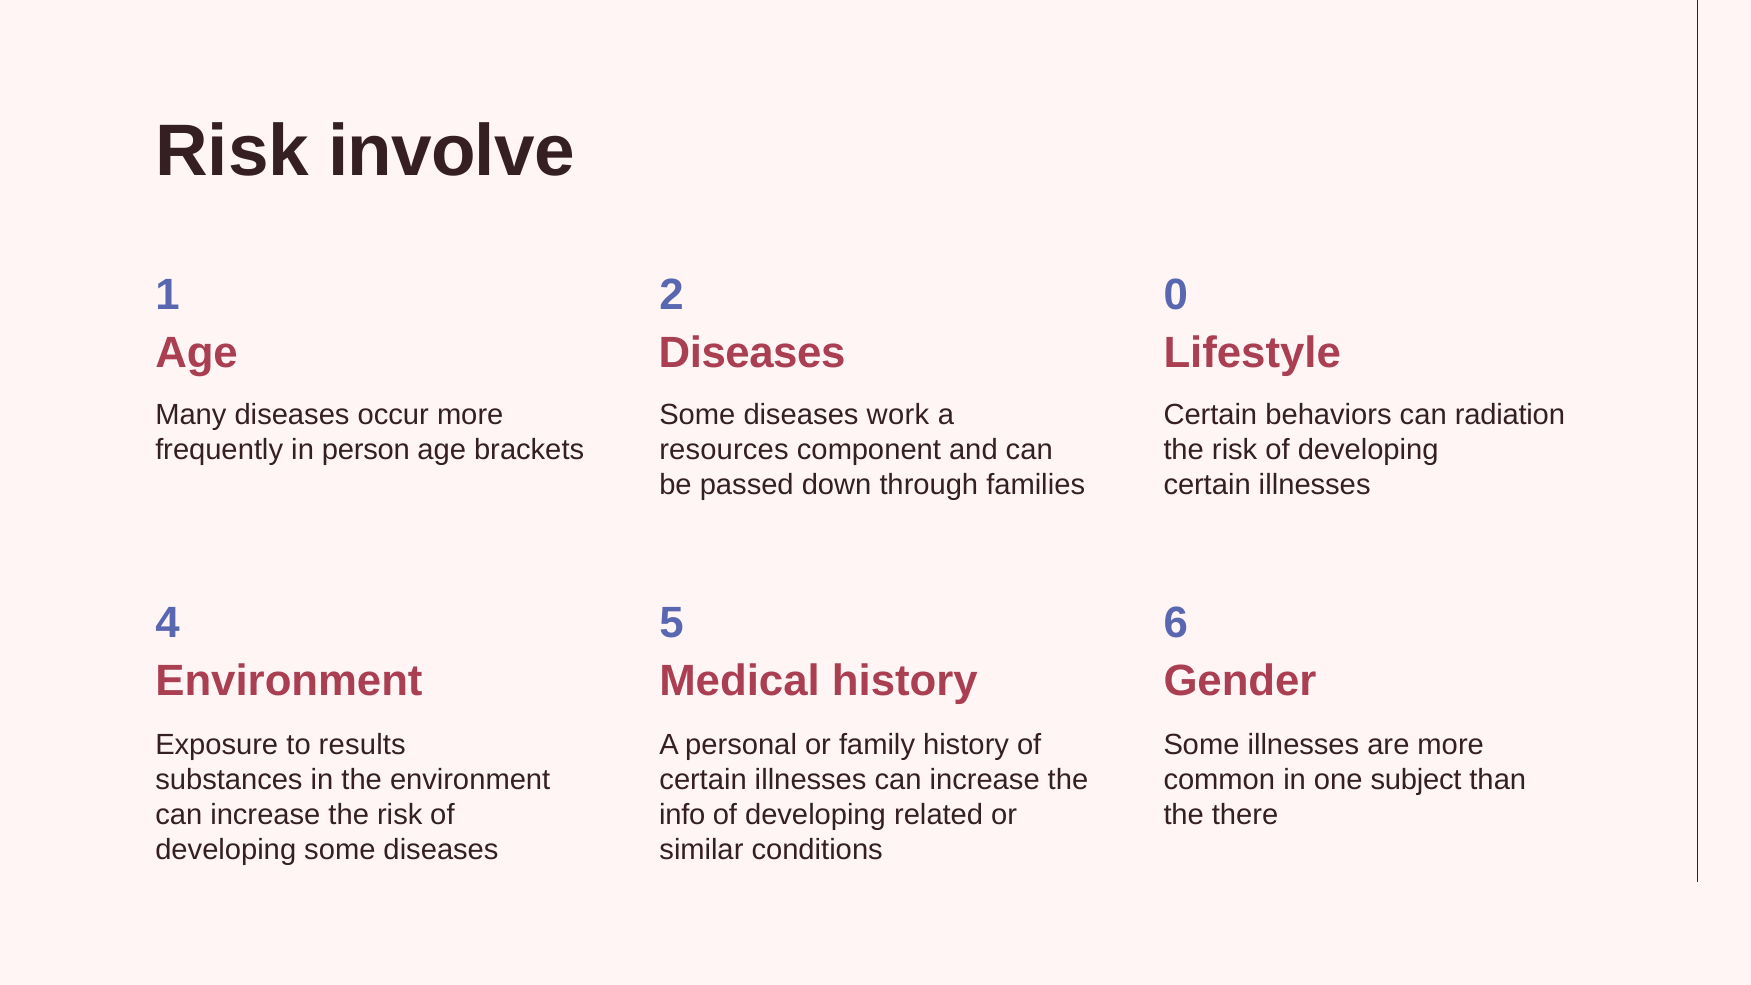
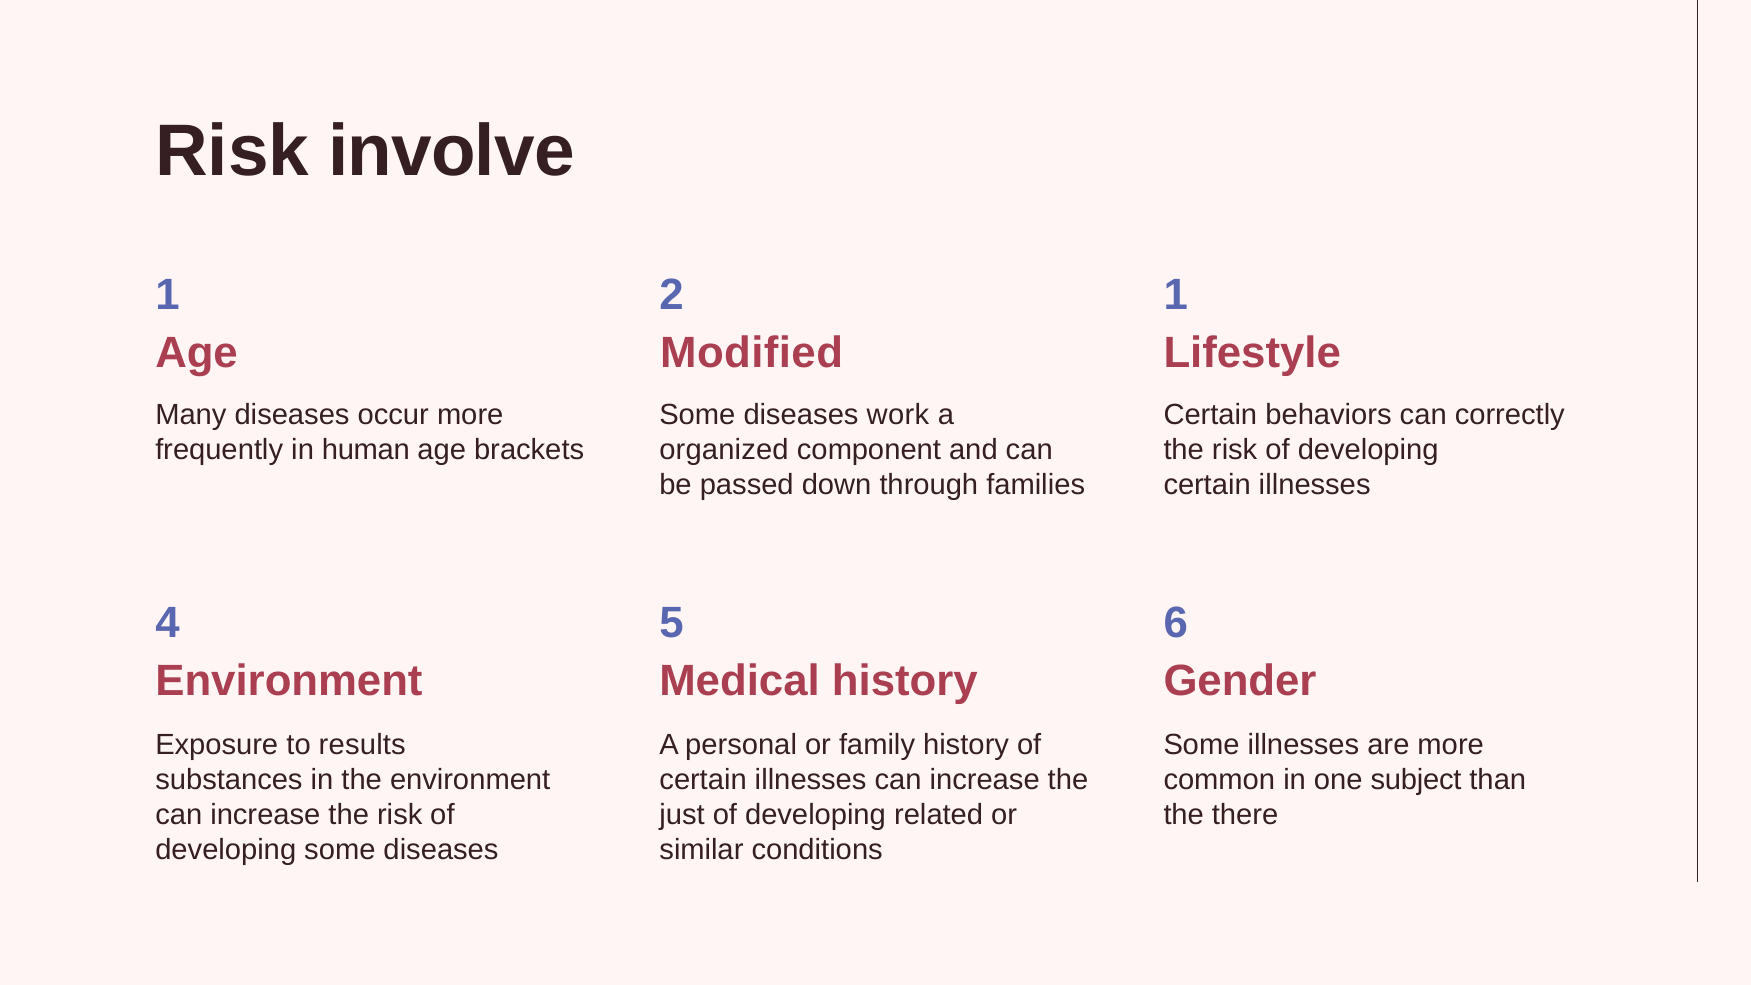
2 0: 0 -> 1 (1176, 295)
Age Diseases: Diseases -> Modified (752, 353)
radiation: radiation -> correctly (1510, 415)
person: person -> human (366, 450)
resources: resources -> organized (724, 450)
info: info -> just (682, 814)
